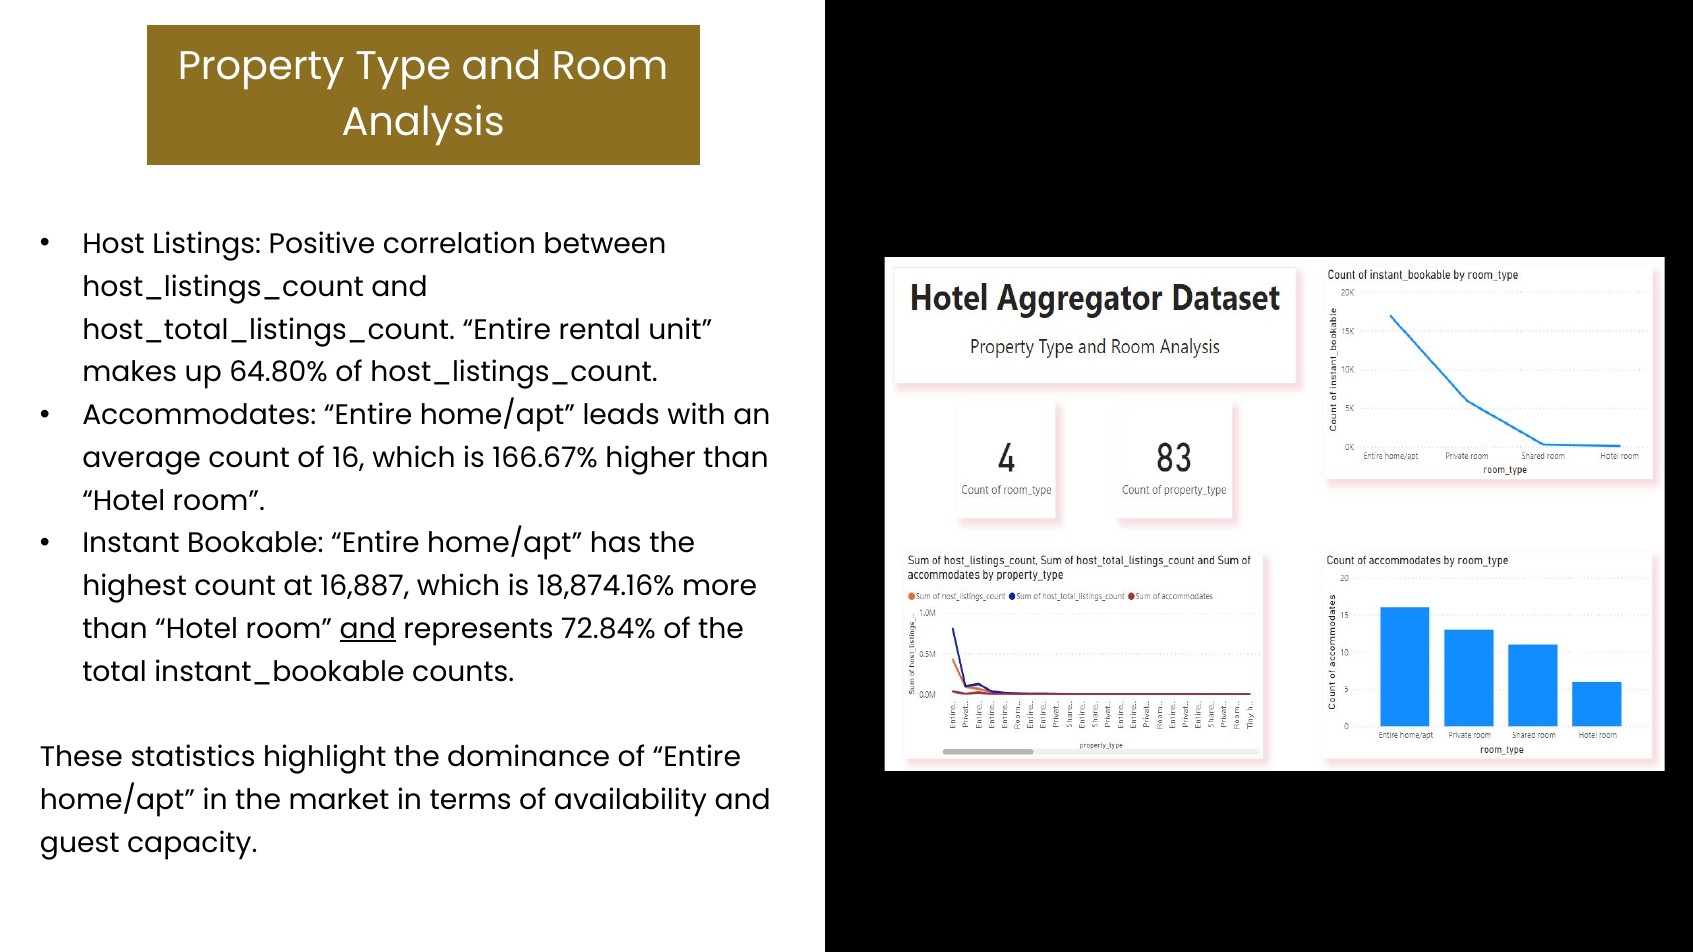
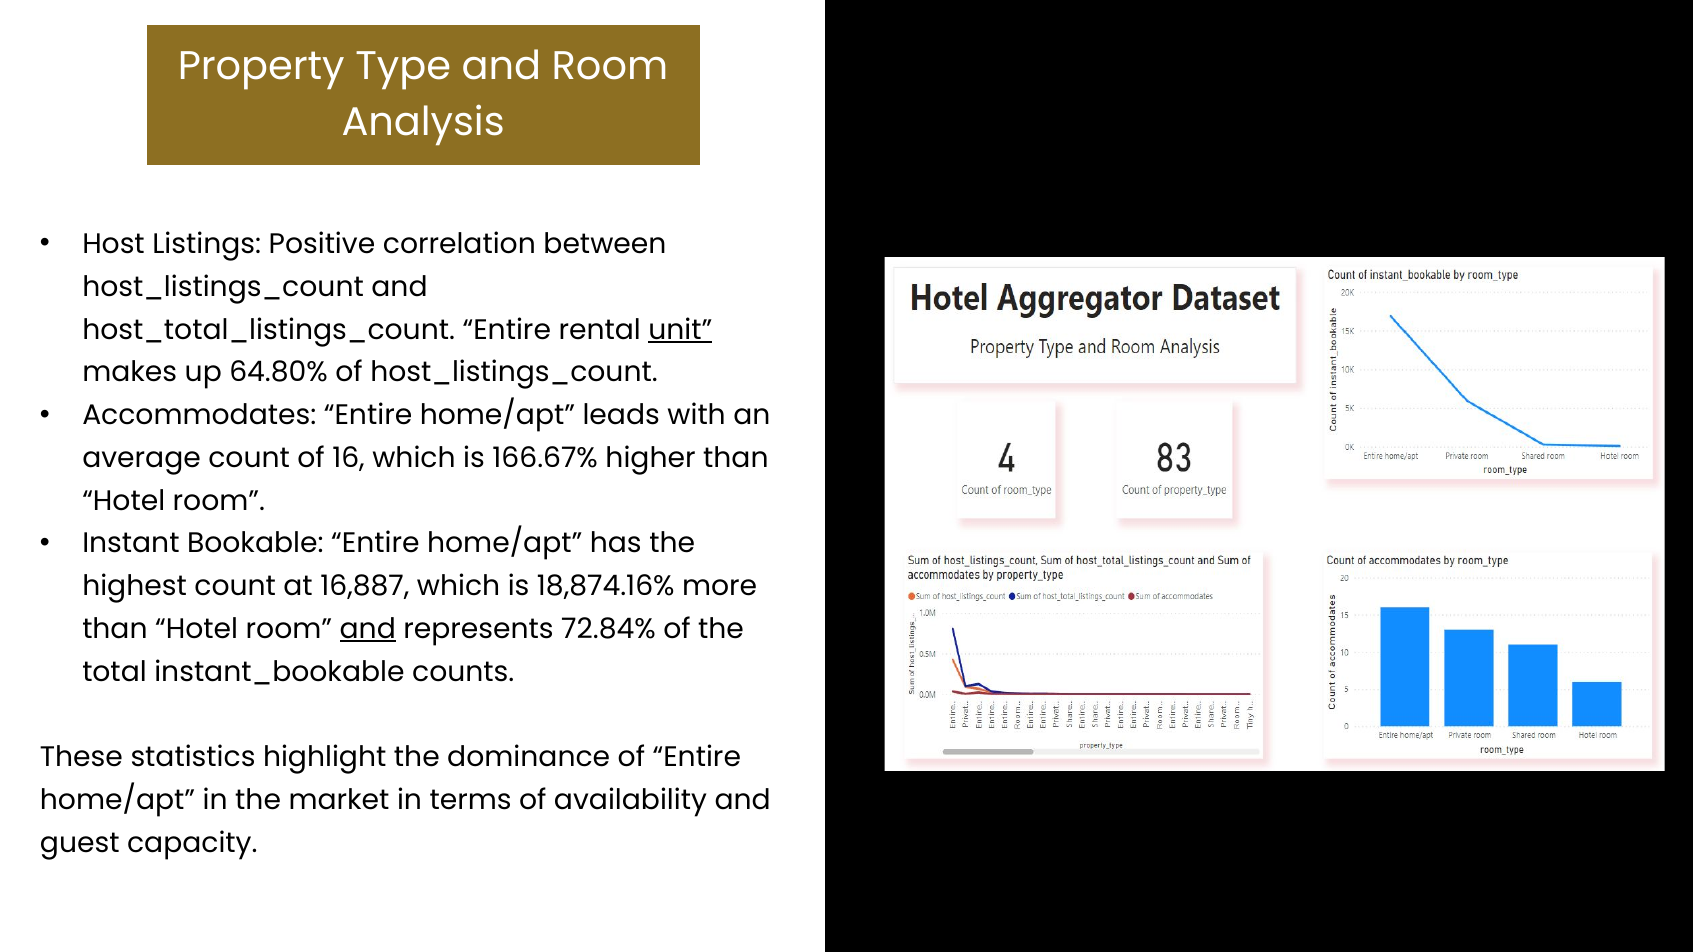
unit underline: none -> present (680, 330)
